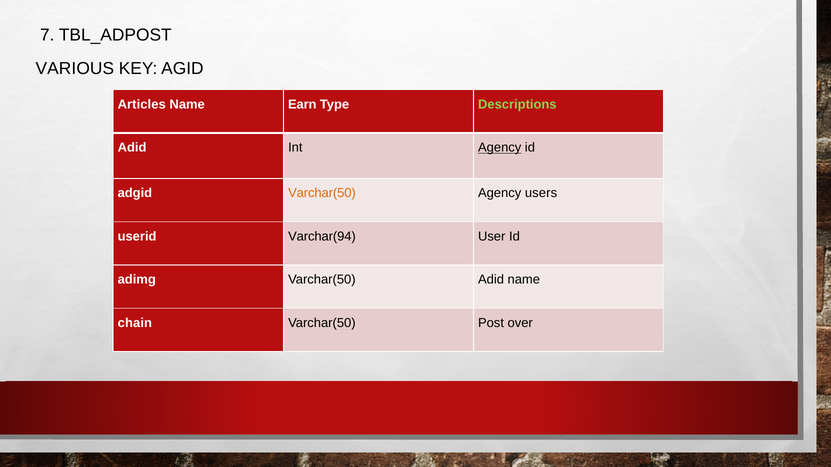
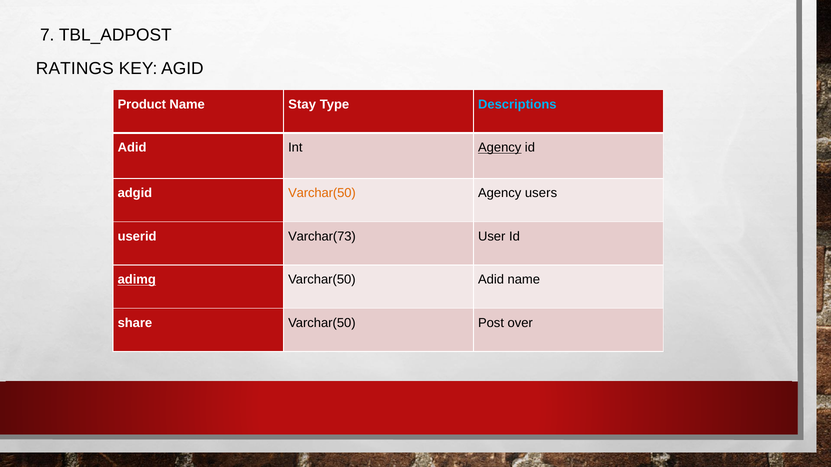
VARIOUS: VARIOUS -> RATINGS (75, 69)
Articles: Articles -> Product (142, 104)
Earn: Earn -> Stay (302, 104)
Descriptions colour: light green -> light blue (517, 104)
Varchar(94: Varchar(94 -> Varchar(73 (322, 237)
adimg underline: none -> present (137, 280)
chain: chain -> share (135, 323)
